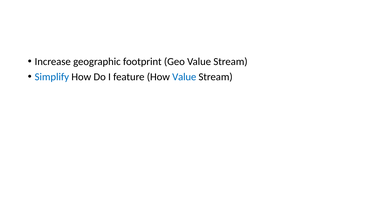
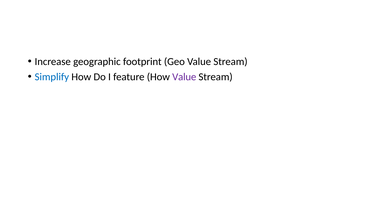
Value colour: blue -> purple (184, 77)
